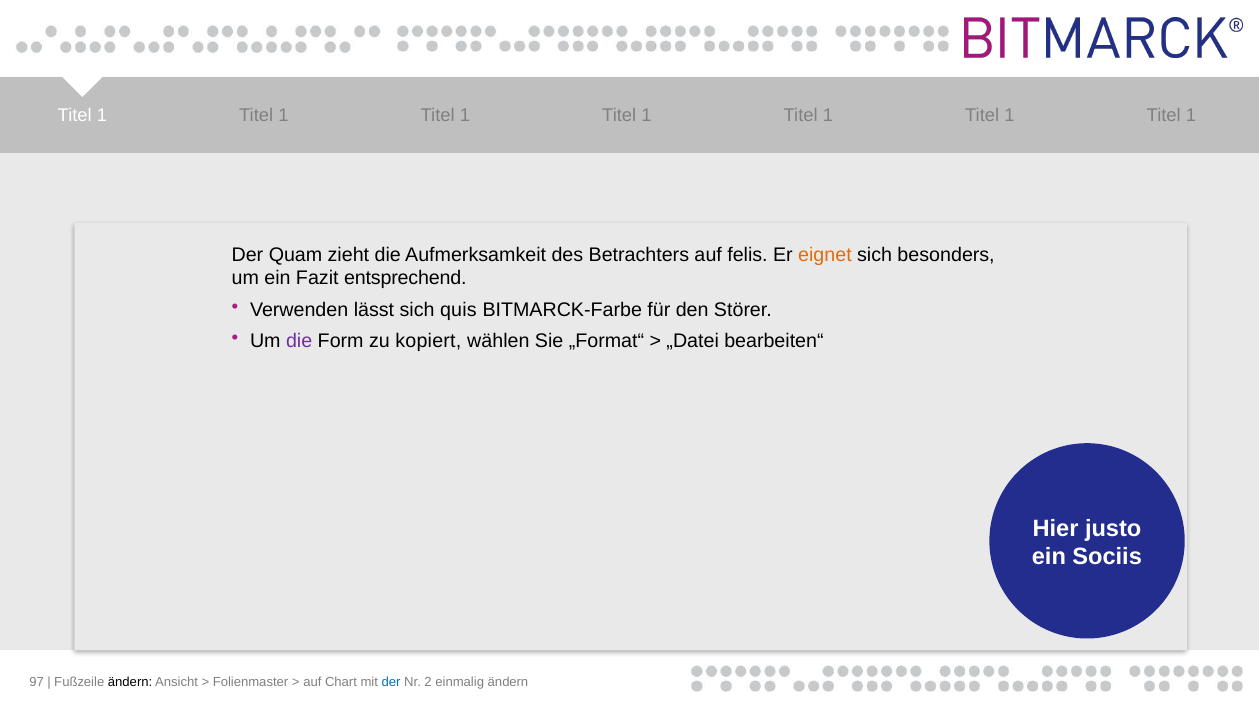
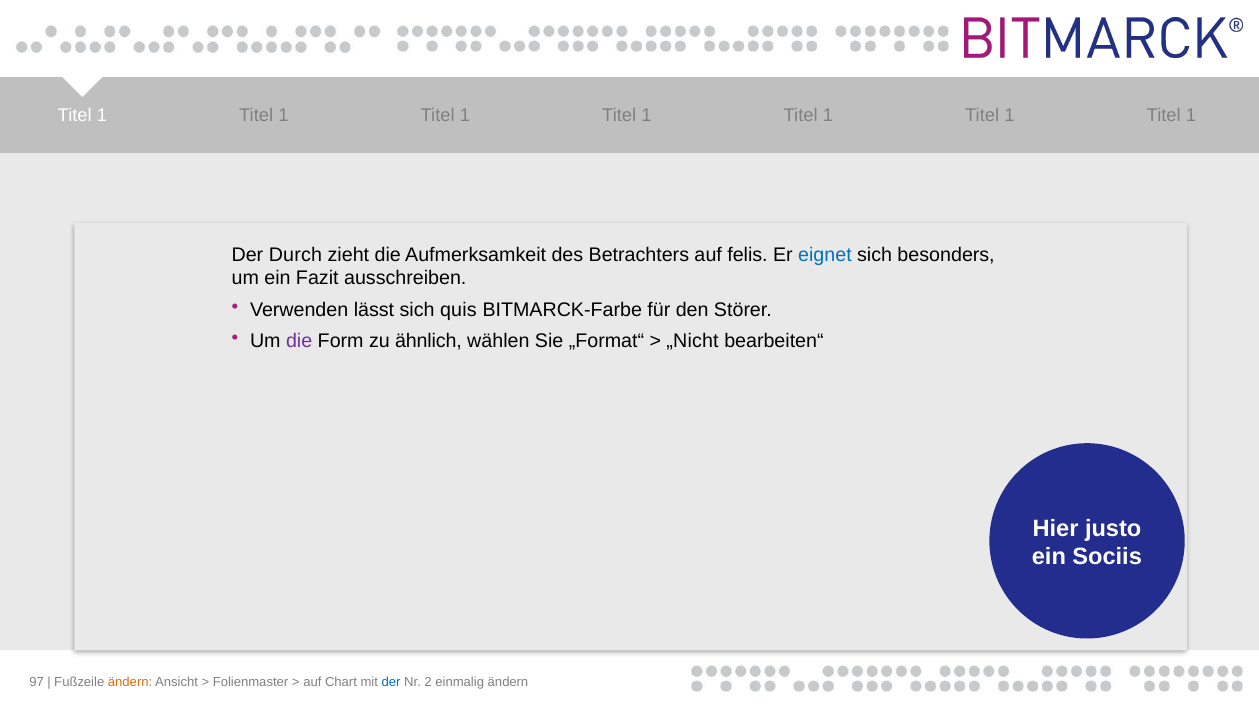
Quam: Quam -> Durch (295, 255)
eignet colour: orange -> blue (825, 255)
entsprechend: entsprechend -> ausschreiben (405, 278)
kopiert: kopiert -> ähnlich (428, 341)
„Datei: „Datei -> „Nicht (693, 341)
ändern colour: black -> orange (130, 682)
